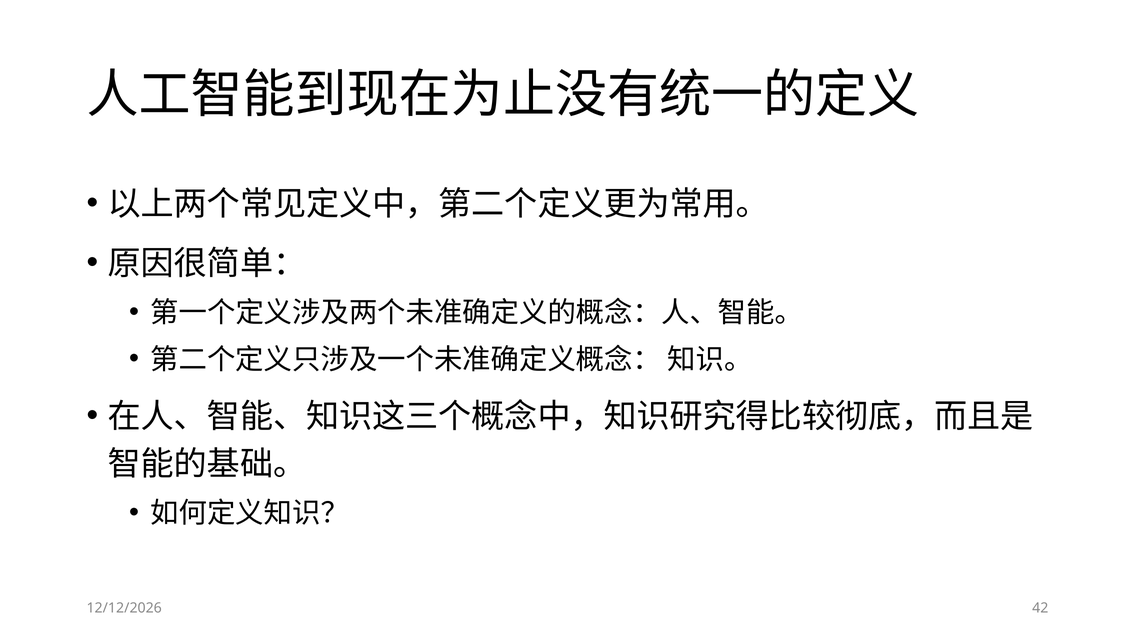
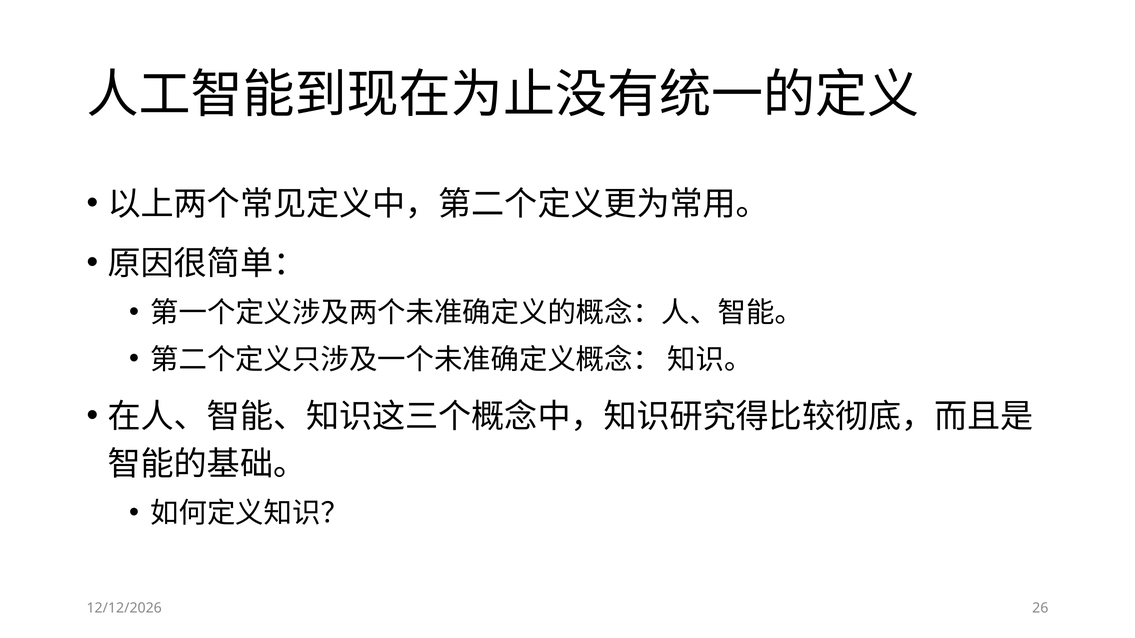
42: 42 -> 26 (1040, 609)
